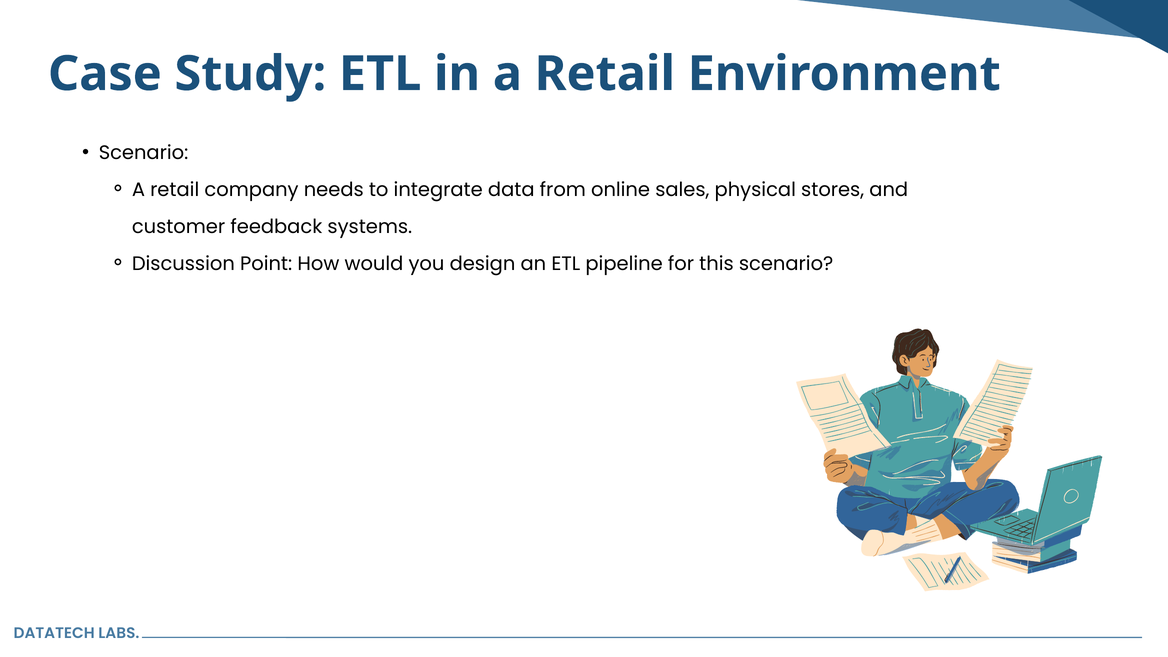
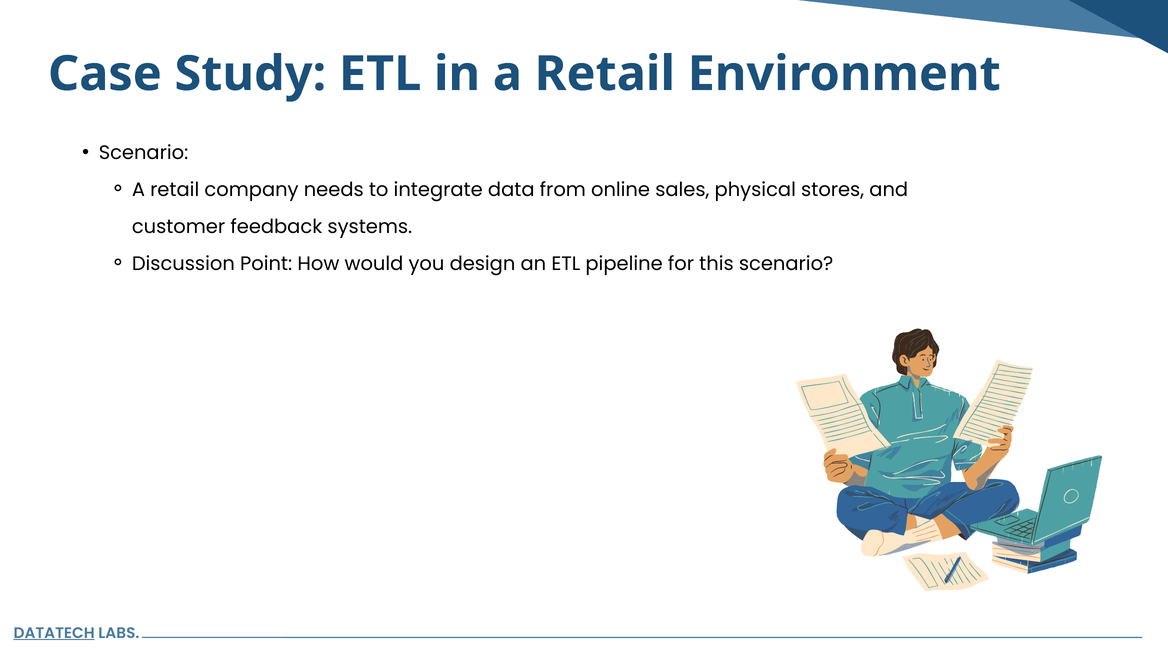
DATATECH underline: none -> present (54, 633)
